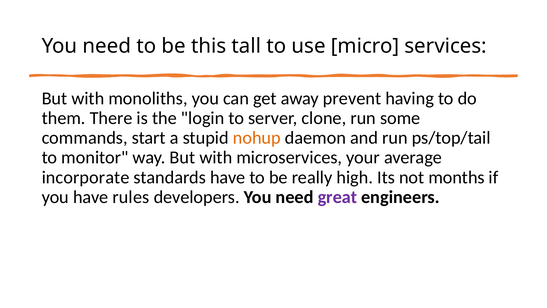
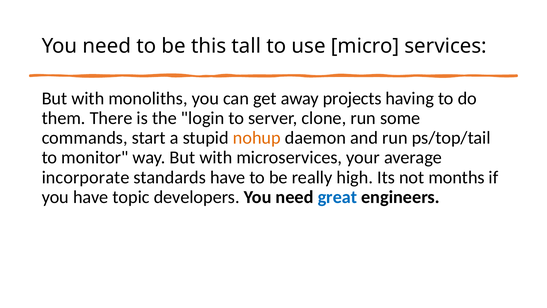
prevent: prevent -> projects (352, 98)
rules: rules -> topic (131, 197)
great colour: purple -> blue (337, 197)
